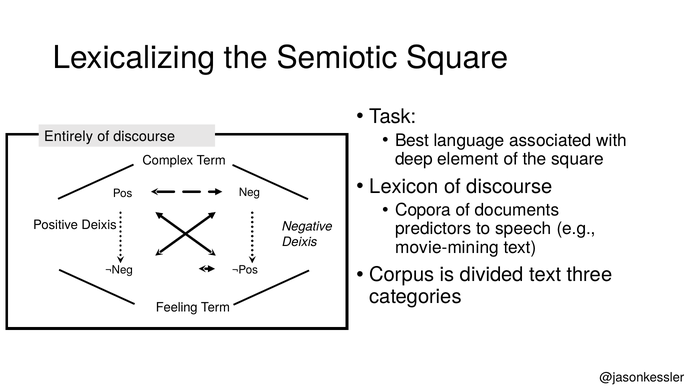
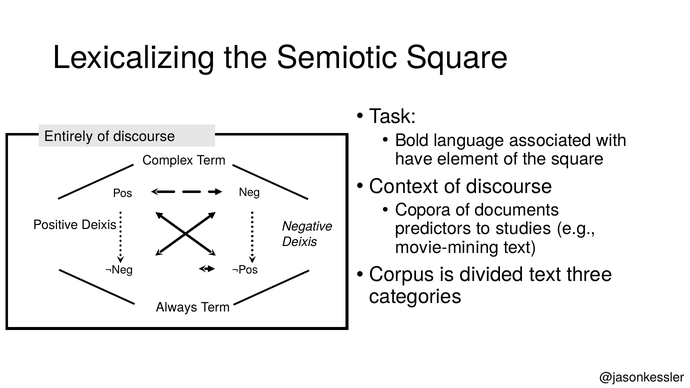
Best: Best -> Bold (412, 140)
deep: deep -> have (414, 159)
Lexicon: Lexicon -> Context (404, 186)
speech: speech -> studies (523, 229)
Feeling: Feeling -> Always (177, 308)
